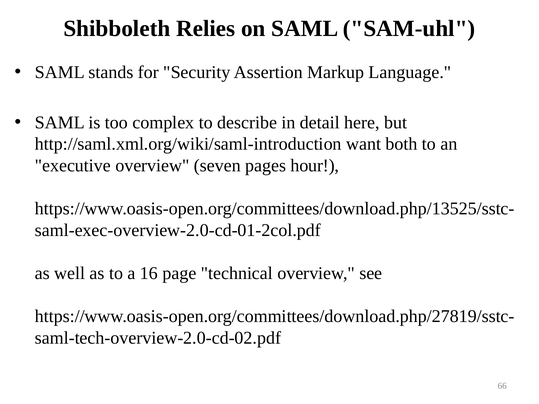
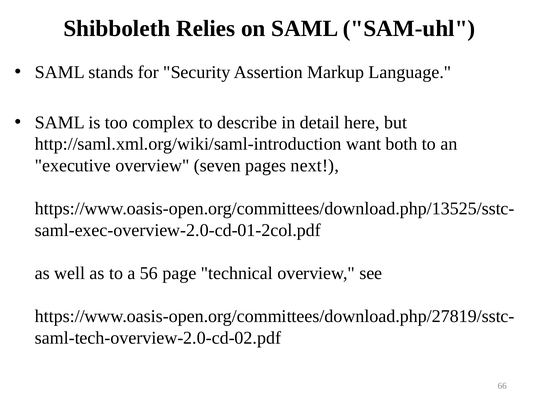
hour: hour -> next (315, 166)
16: 16 -> 56 (149, 273)
